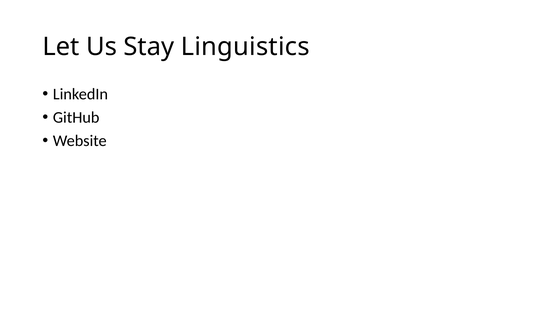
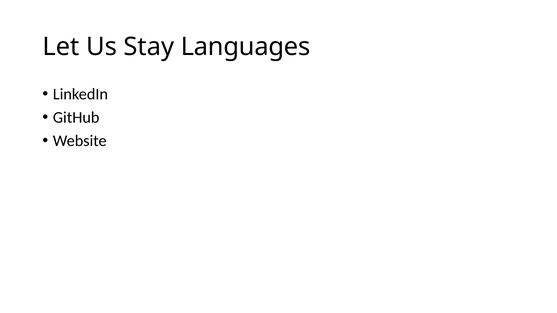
Linguistics: Linguistics -> Languages (245, 47)
